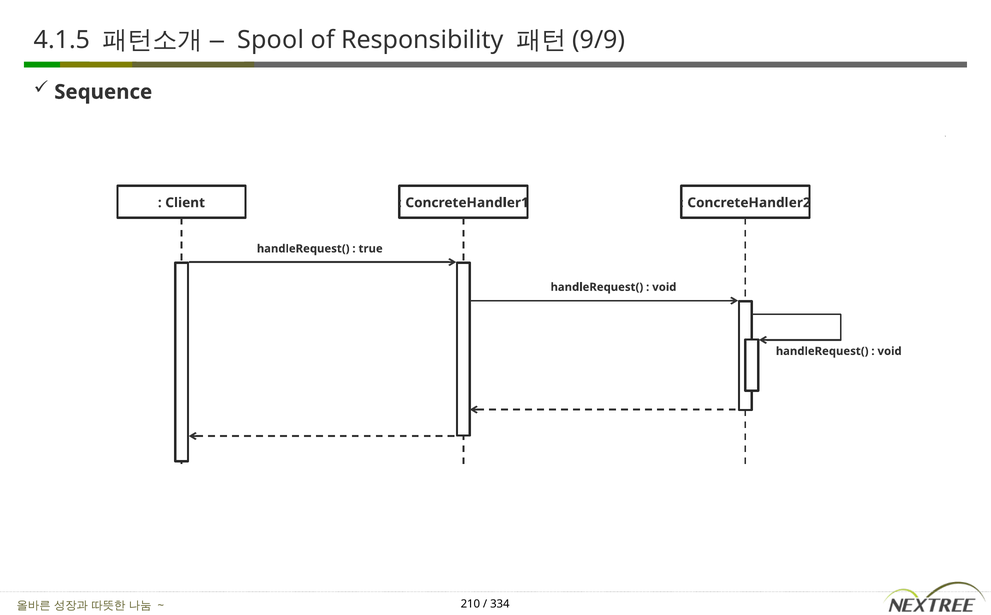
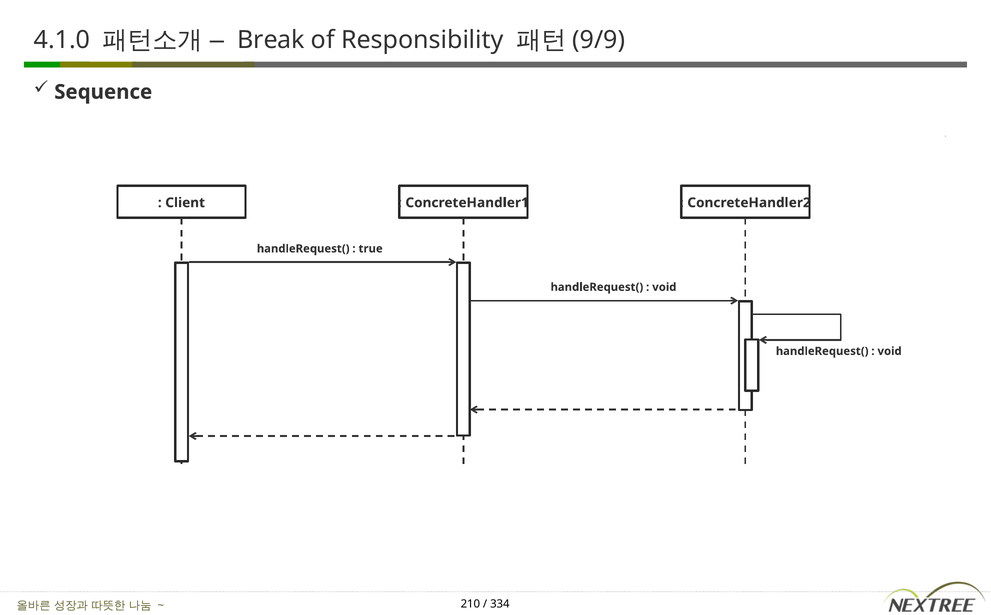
4.1.5: 4.1.5 -> 4.1.0 (62, 40)
Spool: Spool -> Break (271, 40)
